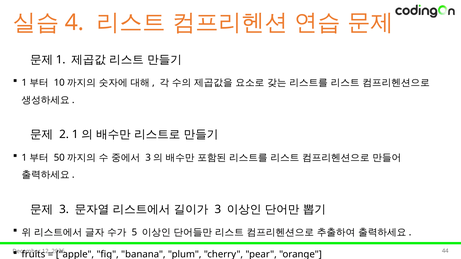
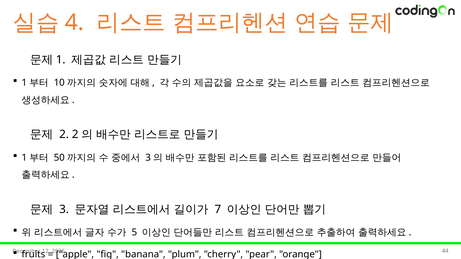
2 1: 1 -> 2 (75, 135)
3: 3 -> 7 (218, 210)
